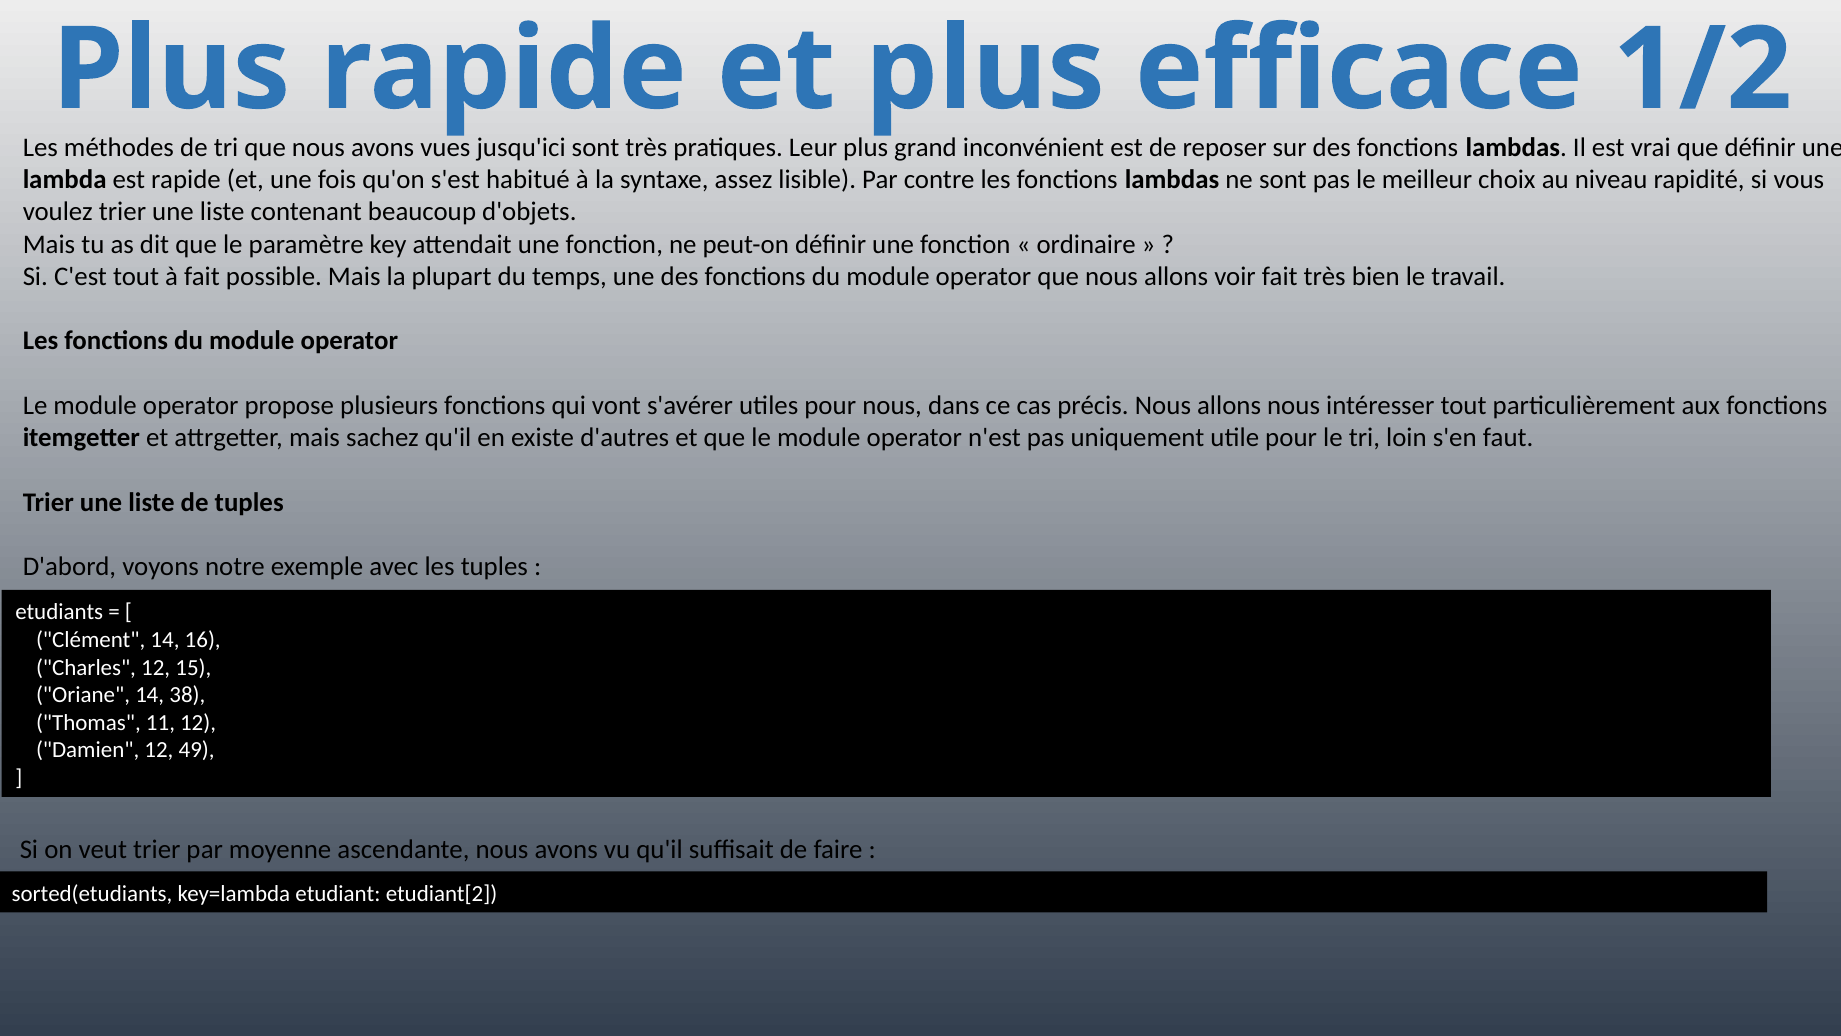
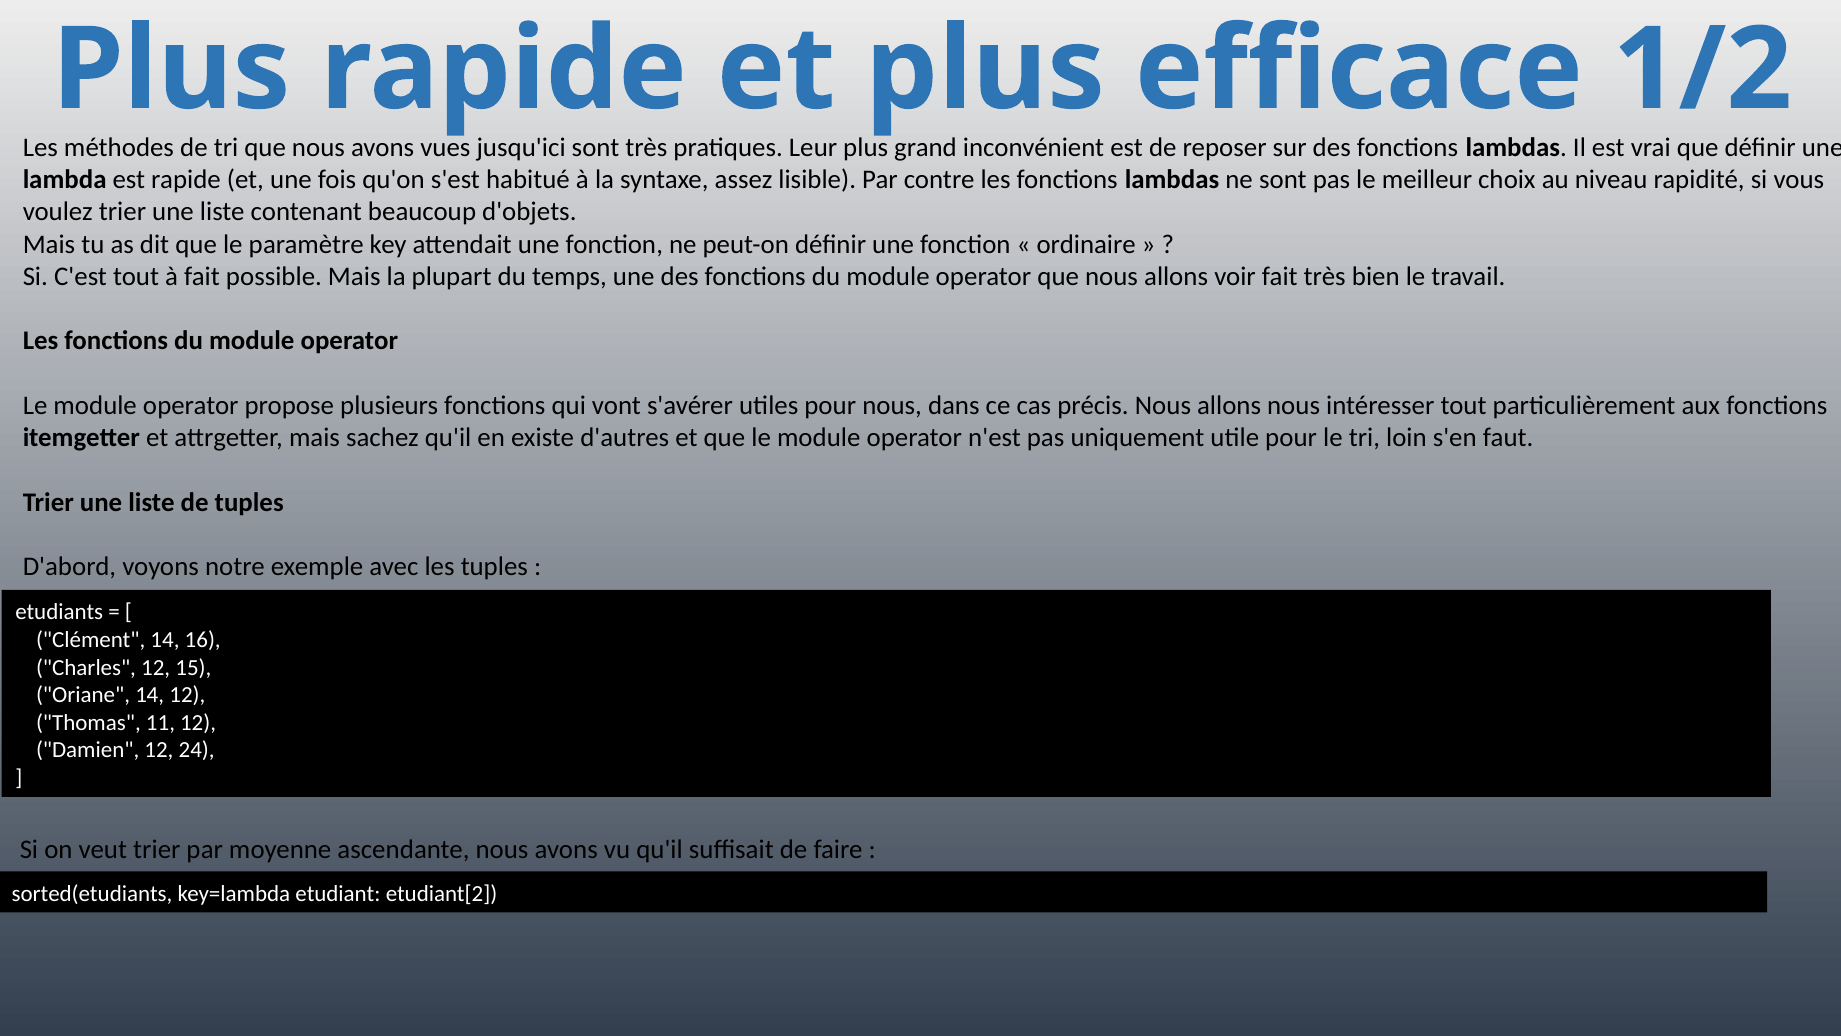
14 38: 38 -> 12 (187, 695)
49: 49 -> 24 (197, 750)
